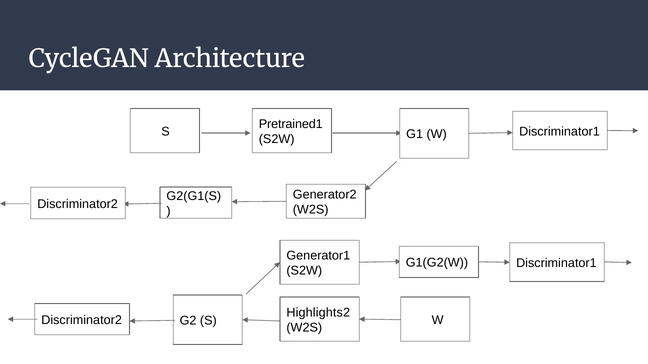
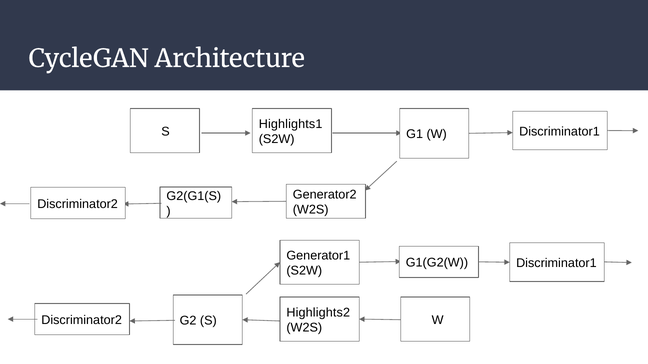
Pretrained1: Pretrained1 -> Highlights1 (291, 124)
